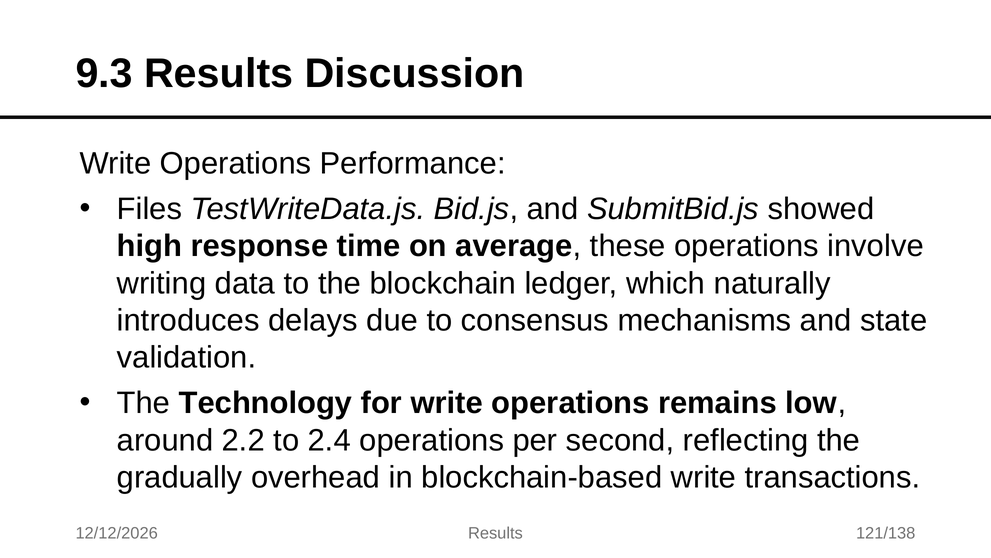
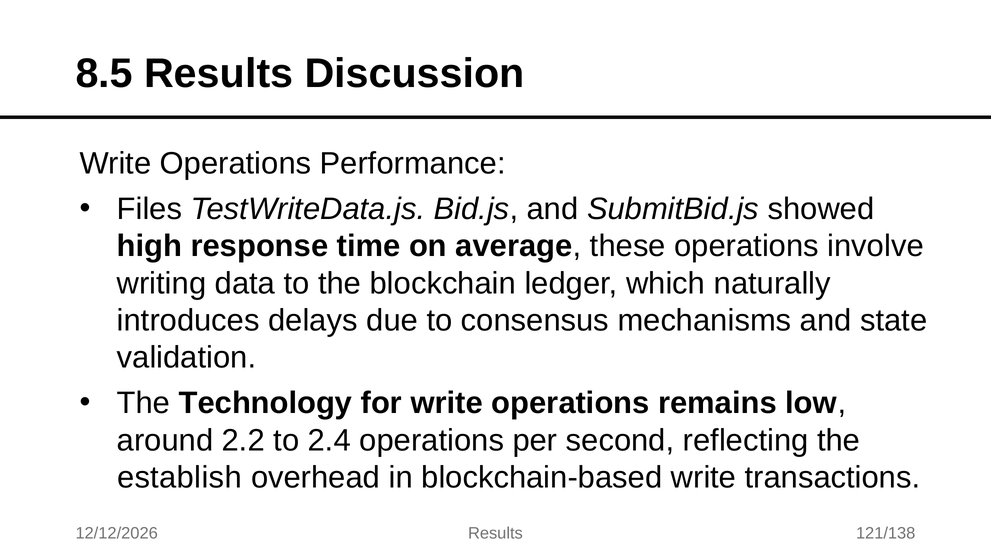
9.3: 9.3 -> 8.5 (104, 73)
gradually: gradually -> establish (179, 477)
